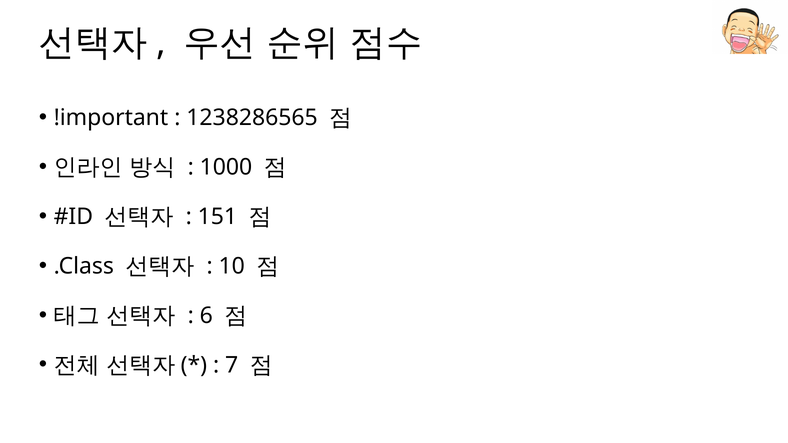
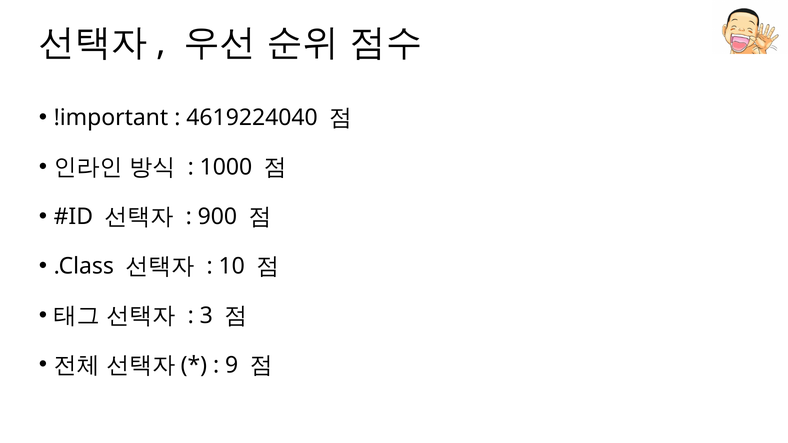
1238286565: 1238286565 -> 4619224040 (252, 118)
151: 151 -> 900 (217, 217)
6: 6 -> 3 (206, 316)
7: 7 -> 9 (232, 365)
